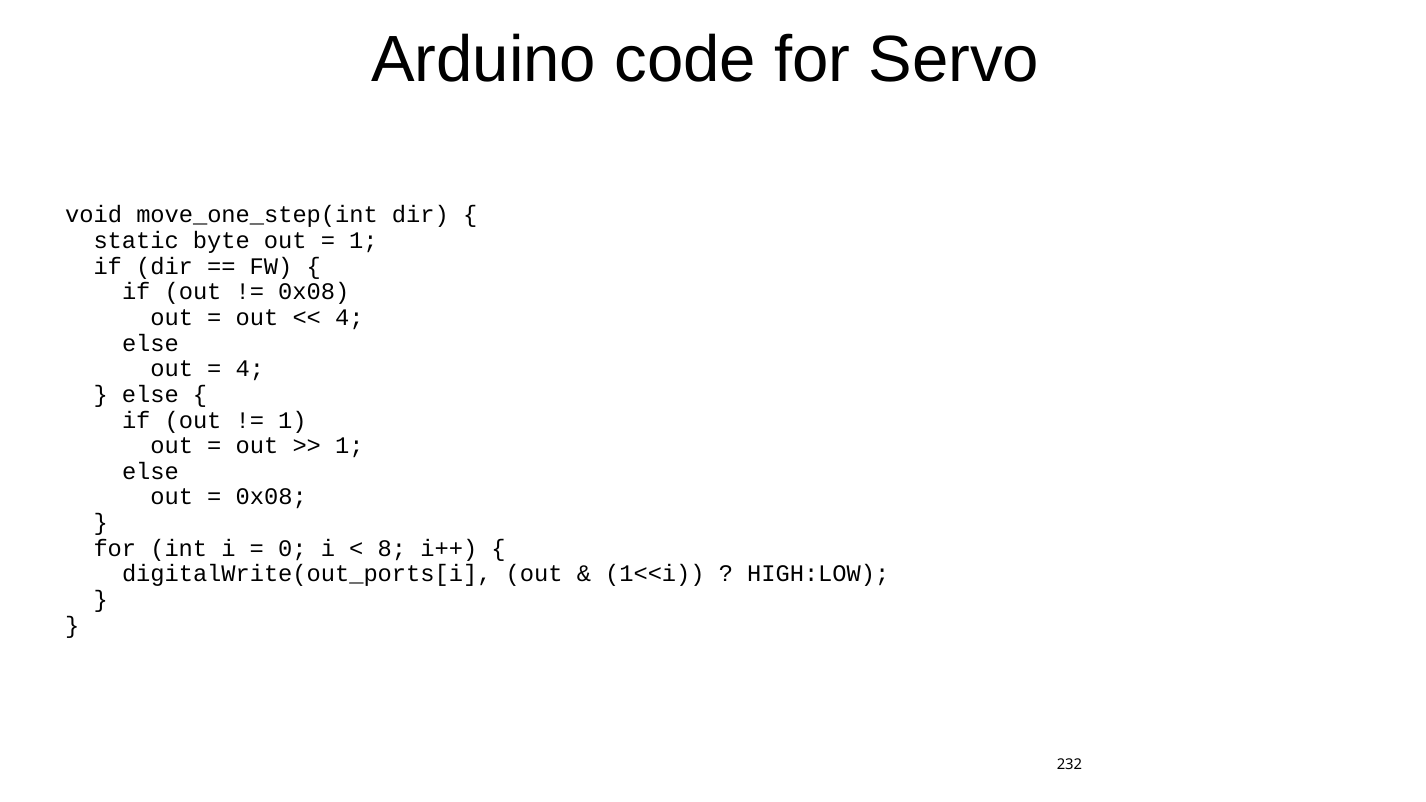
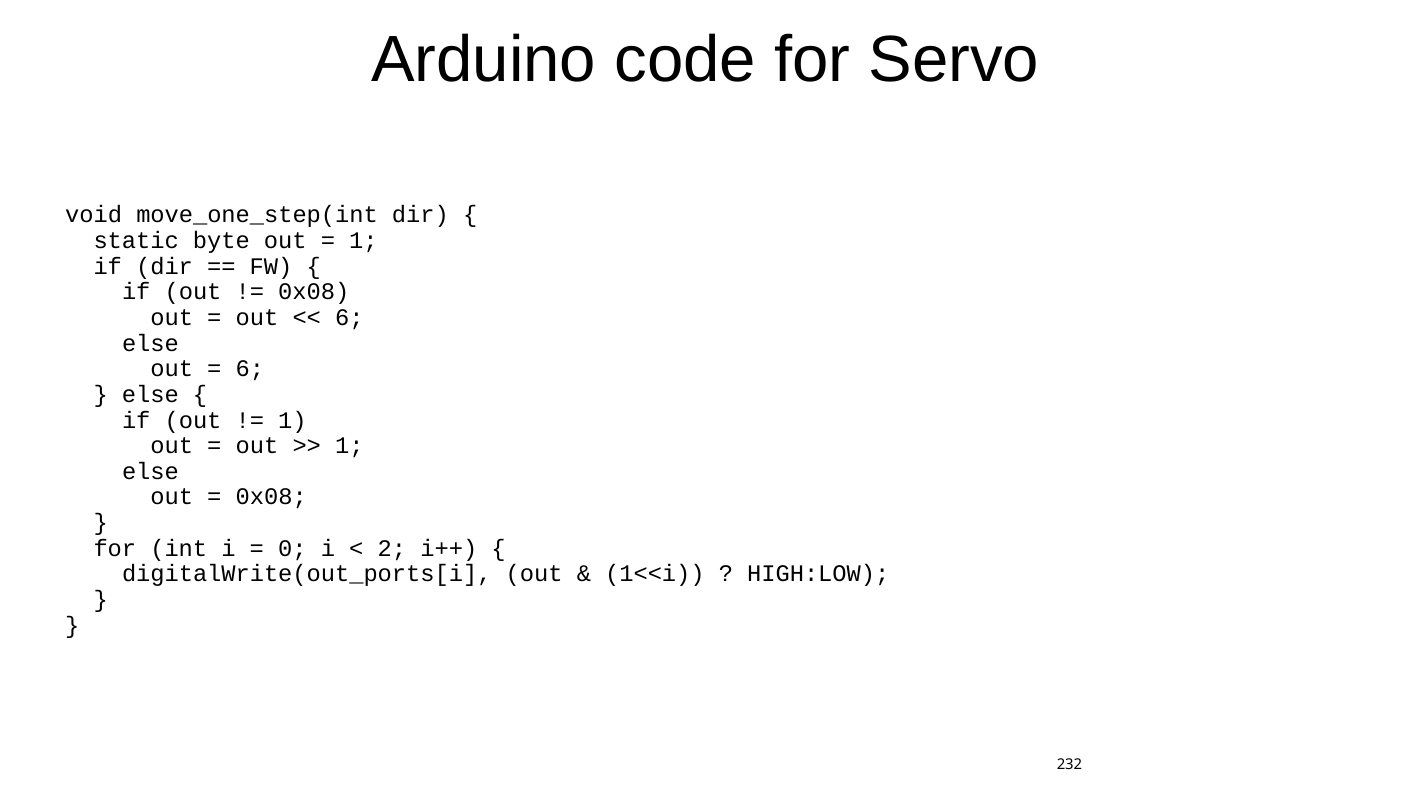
4: 4 -> 6 (349, 318)
4: 4 -> 6 (250, 369)
8: 8 -> 2 (392, 549)
